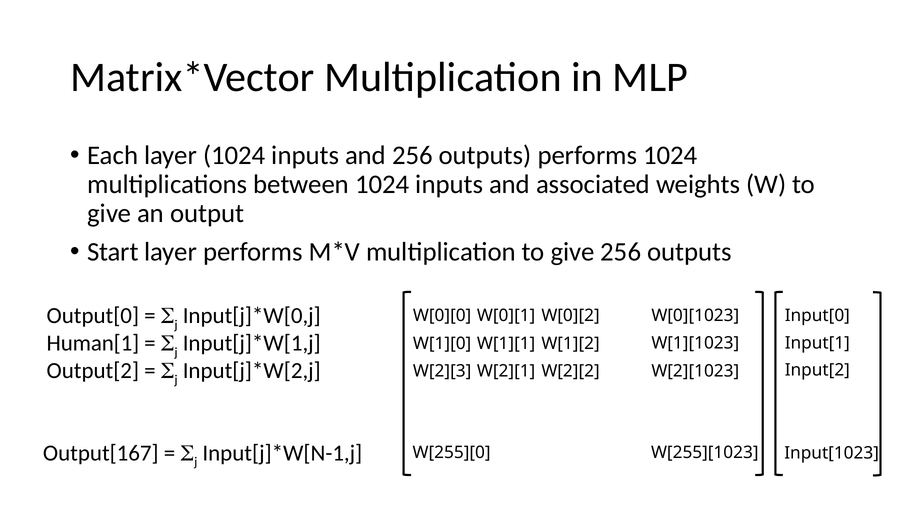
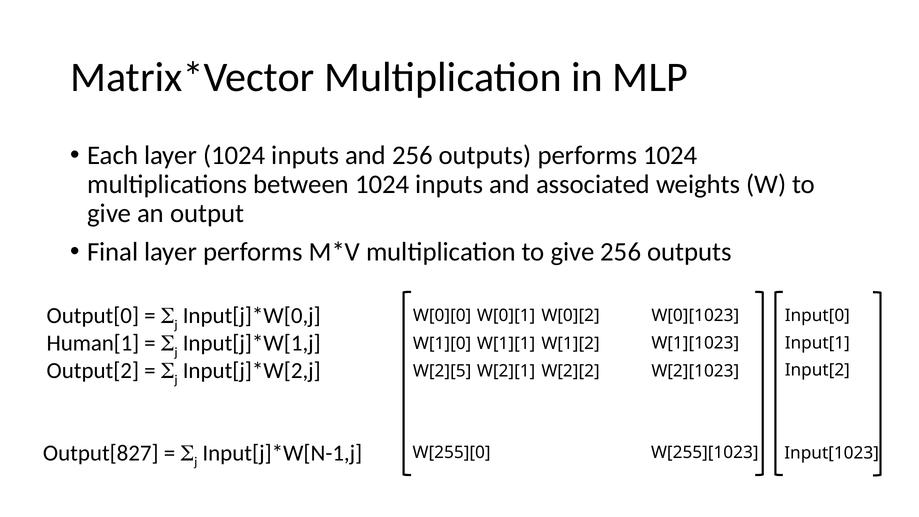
Start: Start -> Final (113, 252)
W[2][3: W[2][3 -> W[2][5 (442, 371)
Output[167: Output[167 -> Output[827 (101, 453)
